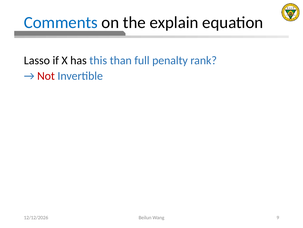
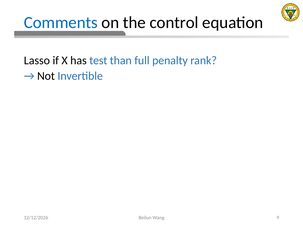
explain: explain -> control (174, 23)
this: this -> test (98, 60)
Not colour: red -> black (46, 76)
